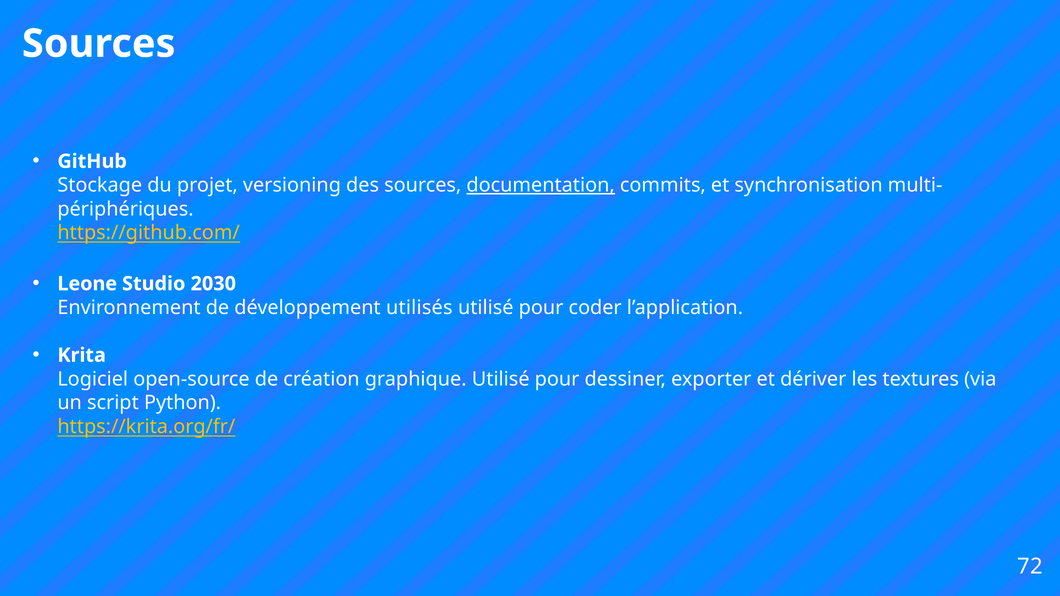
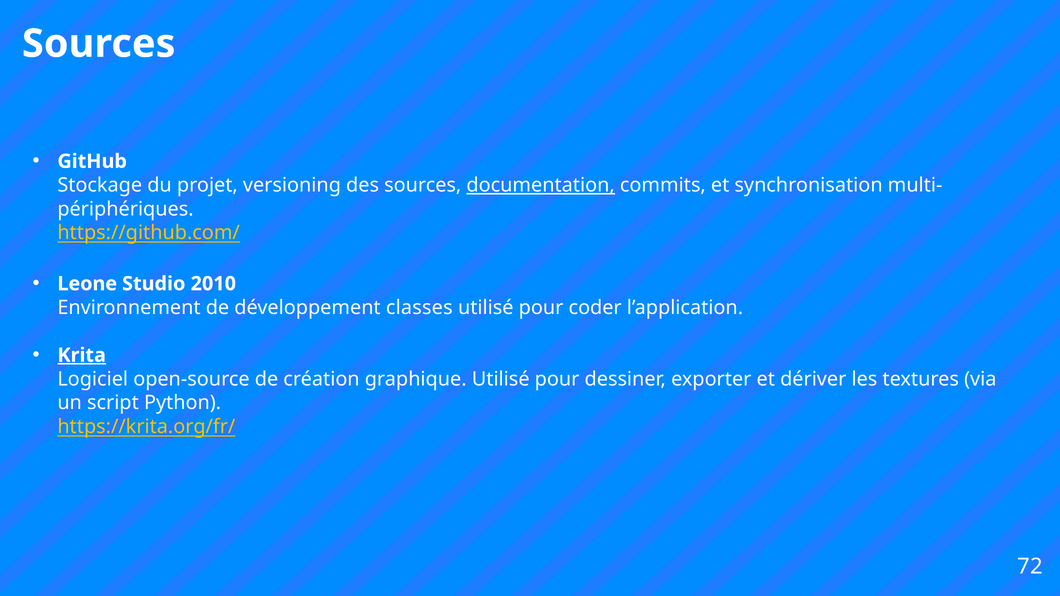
2030: 2030 -> 2010 (213, 284)
utilisés: utilisés -> classes (419, 308)
Krita underline: none -> present (82, 355)
